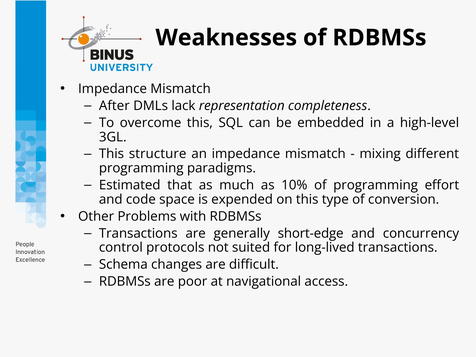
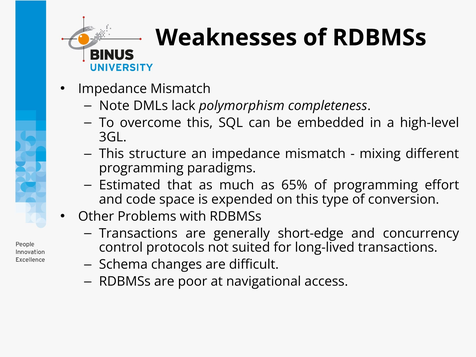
After: After -> Note (114, 106)
representation: representation -> polymorphism (242, 106)
10%: 10% -> 65% (294, 185)
